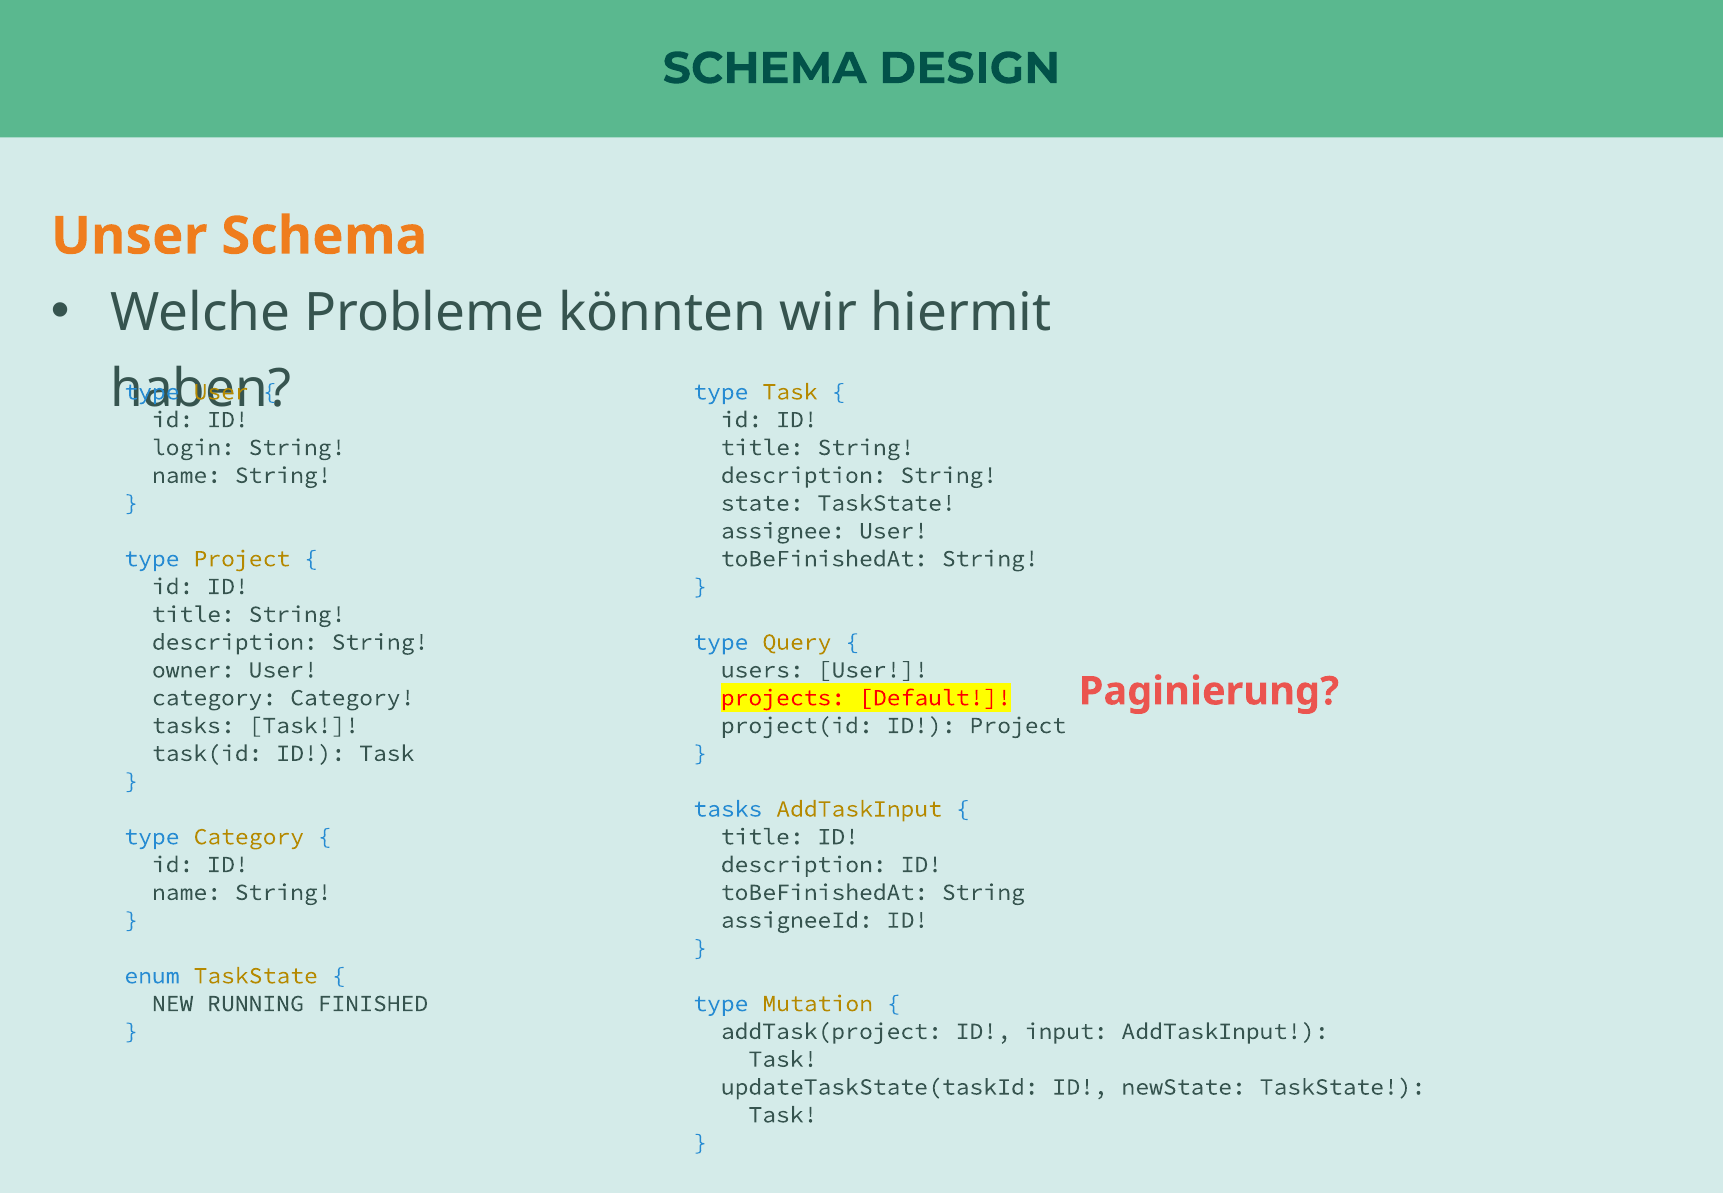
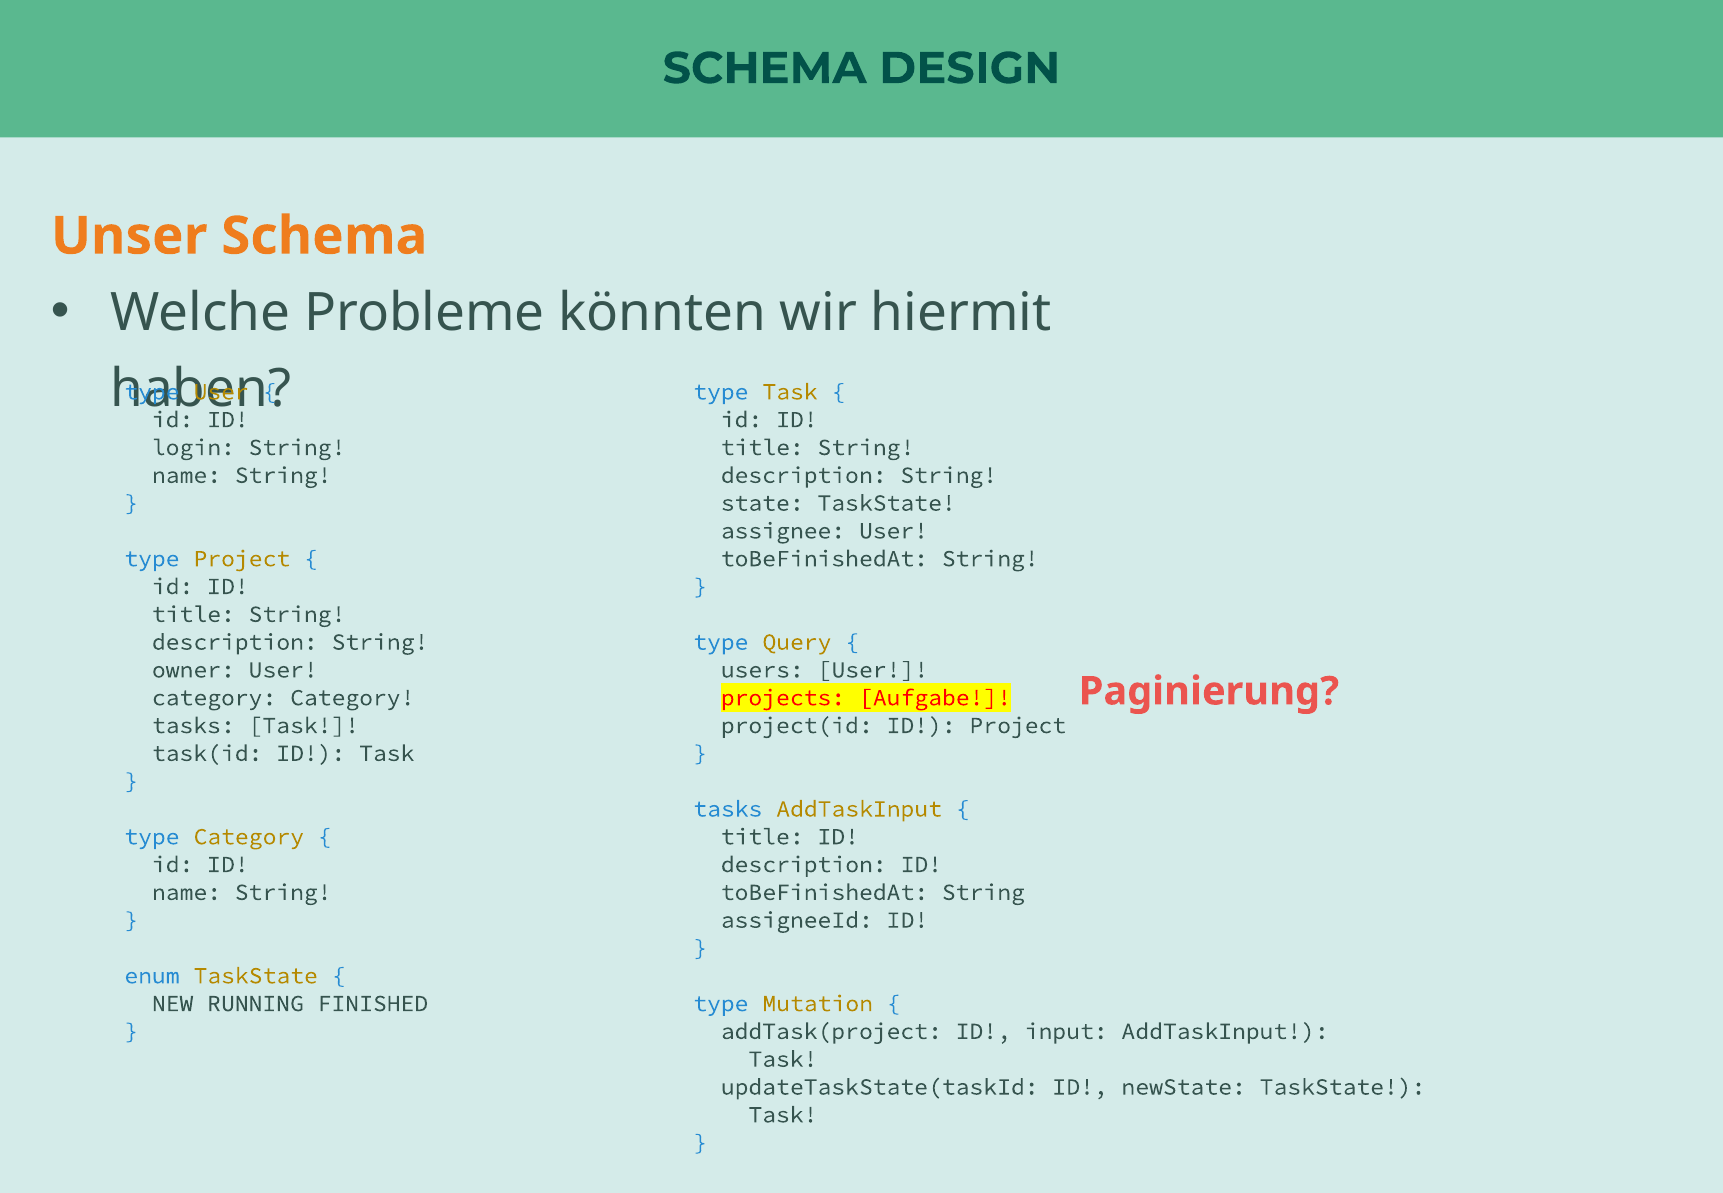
Default: Default -> Aufgabe (935, 698)
